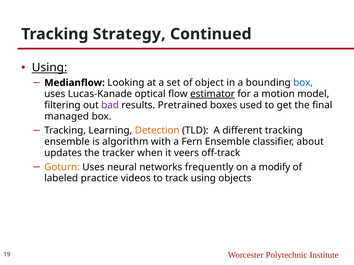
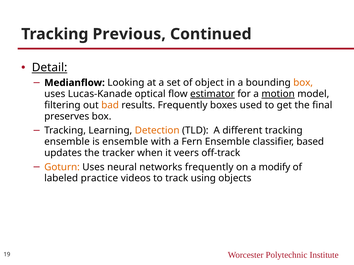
Strategy: Strategy -> Previous (129, 34)
Using: Using -> Detail (50, 68)
box colour: blue -> orange (303, 83)
motion underline: none -> present (278, 94)
bad colour: purple -> orange (110, 105)
results Pretrained: Pretrained -> Frequently (183, 105)
managed: managed -> preserves (67, 117)
is algorithm: algorithm -> ensemble (125, 142)
about: about -> based (310, 142)
